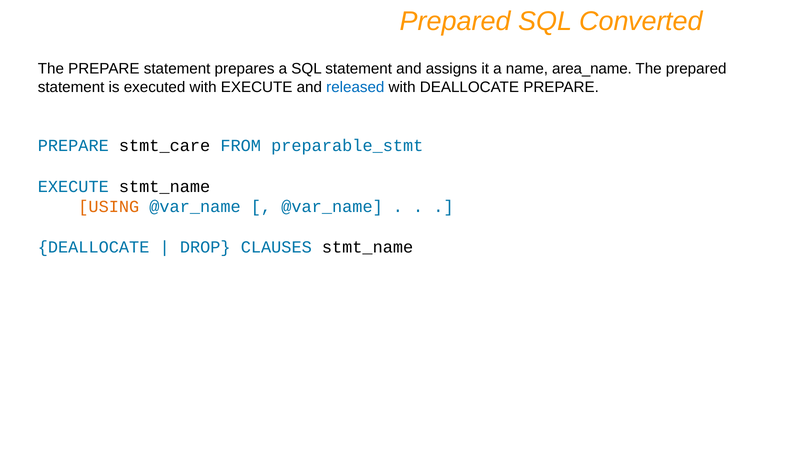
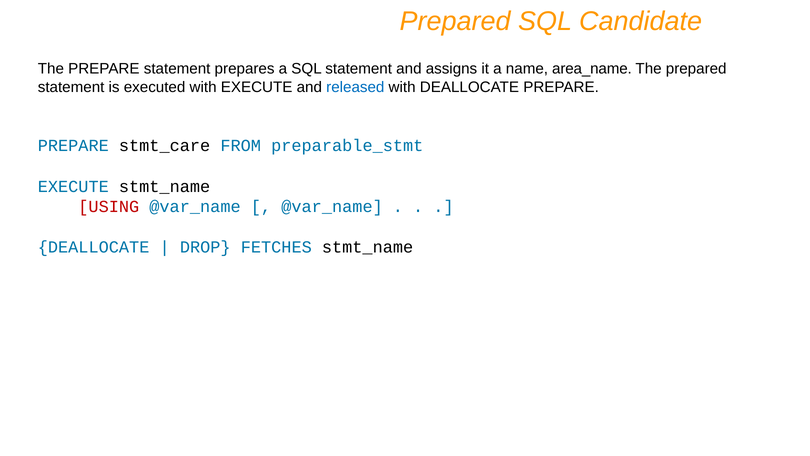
Converted: Converted -> Candidate (641, 21)
USING colour: orange -> red (109, 207)
CLAUSES: CLAUSES -> FETCHES (276, 247)
